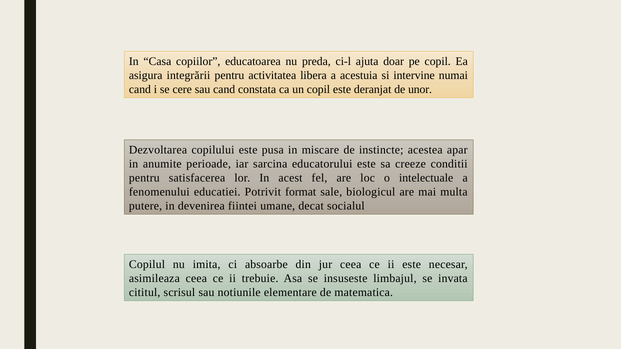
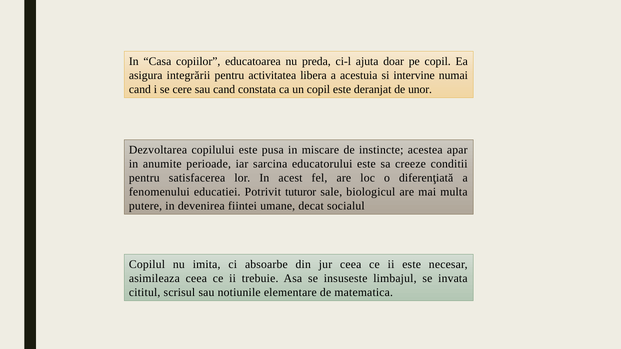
intelectuale: intelectuale -> diferenţiată (426, 178)
format: format -> tuturor (301, 192)
